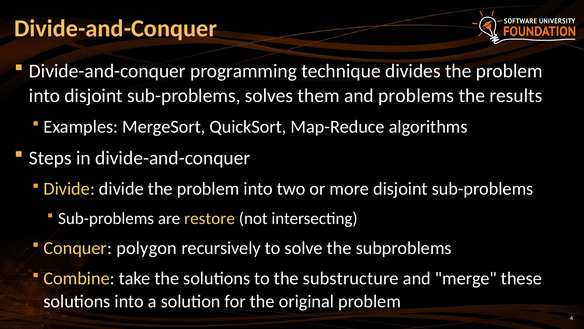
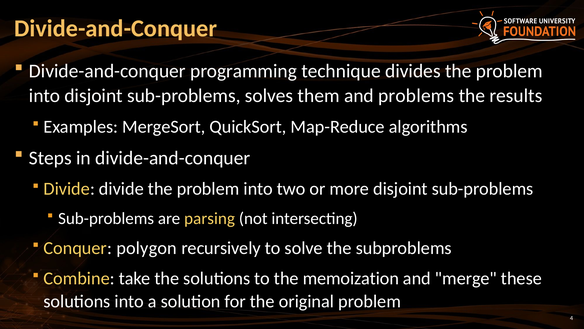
restore: restore -> parsing (210, 218)
substructure: substructure -> memoization (351, 278)
